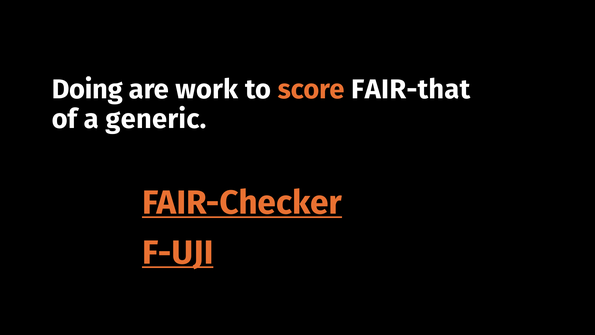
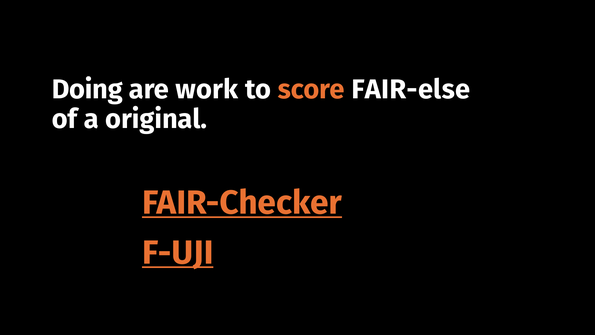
FAIR-that: FAIR-that -> FAIR-else (411, 90)
generic: generic -> original (156, 119)
